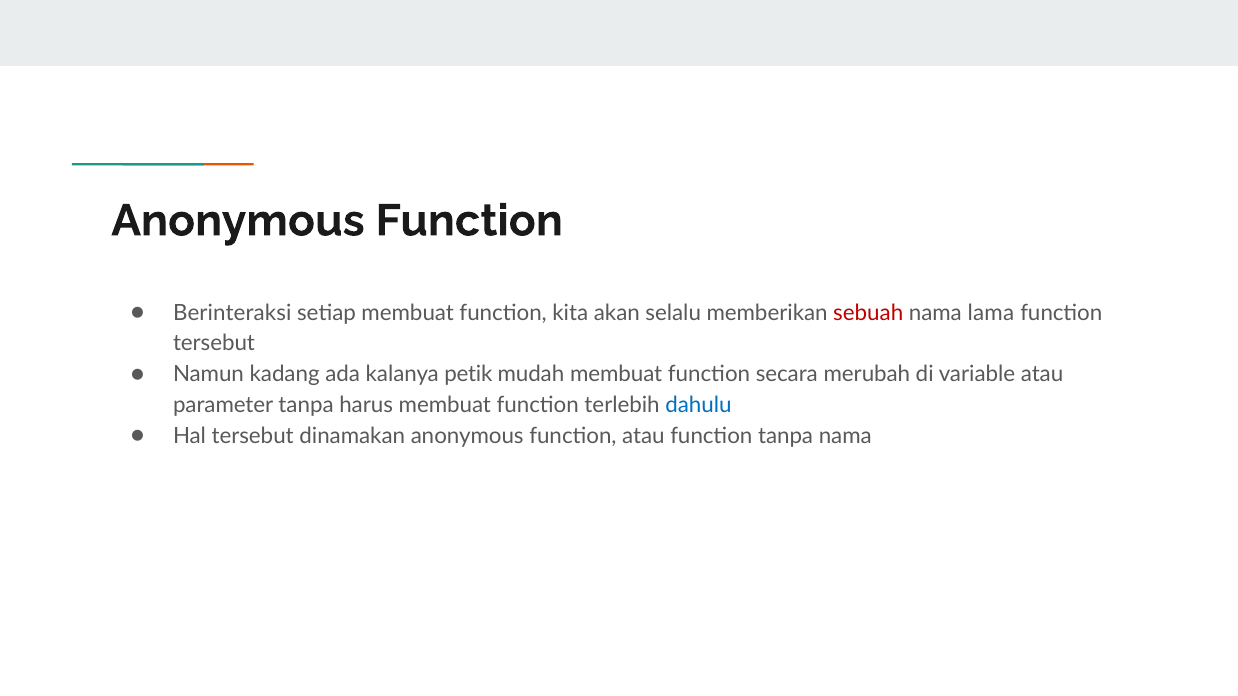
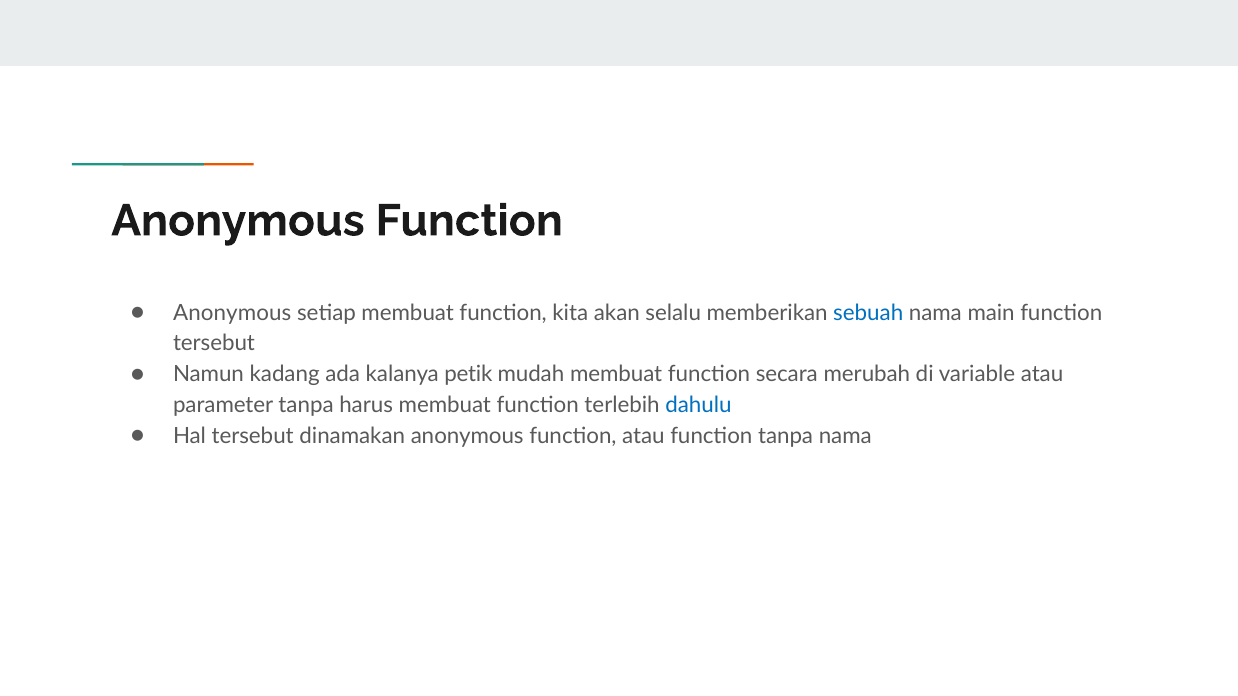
Berinteraksi: Berinteraksi -> Anonymous (232, 313)
sebuah colour: red -> blue (868, 313)
lama: lama -> main (991, 313)
